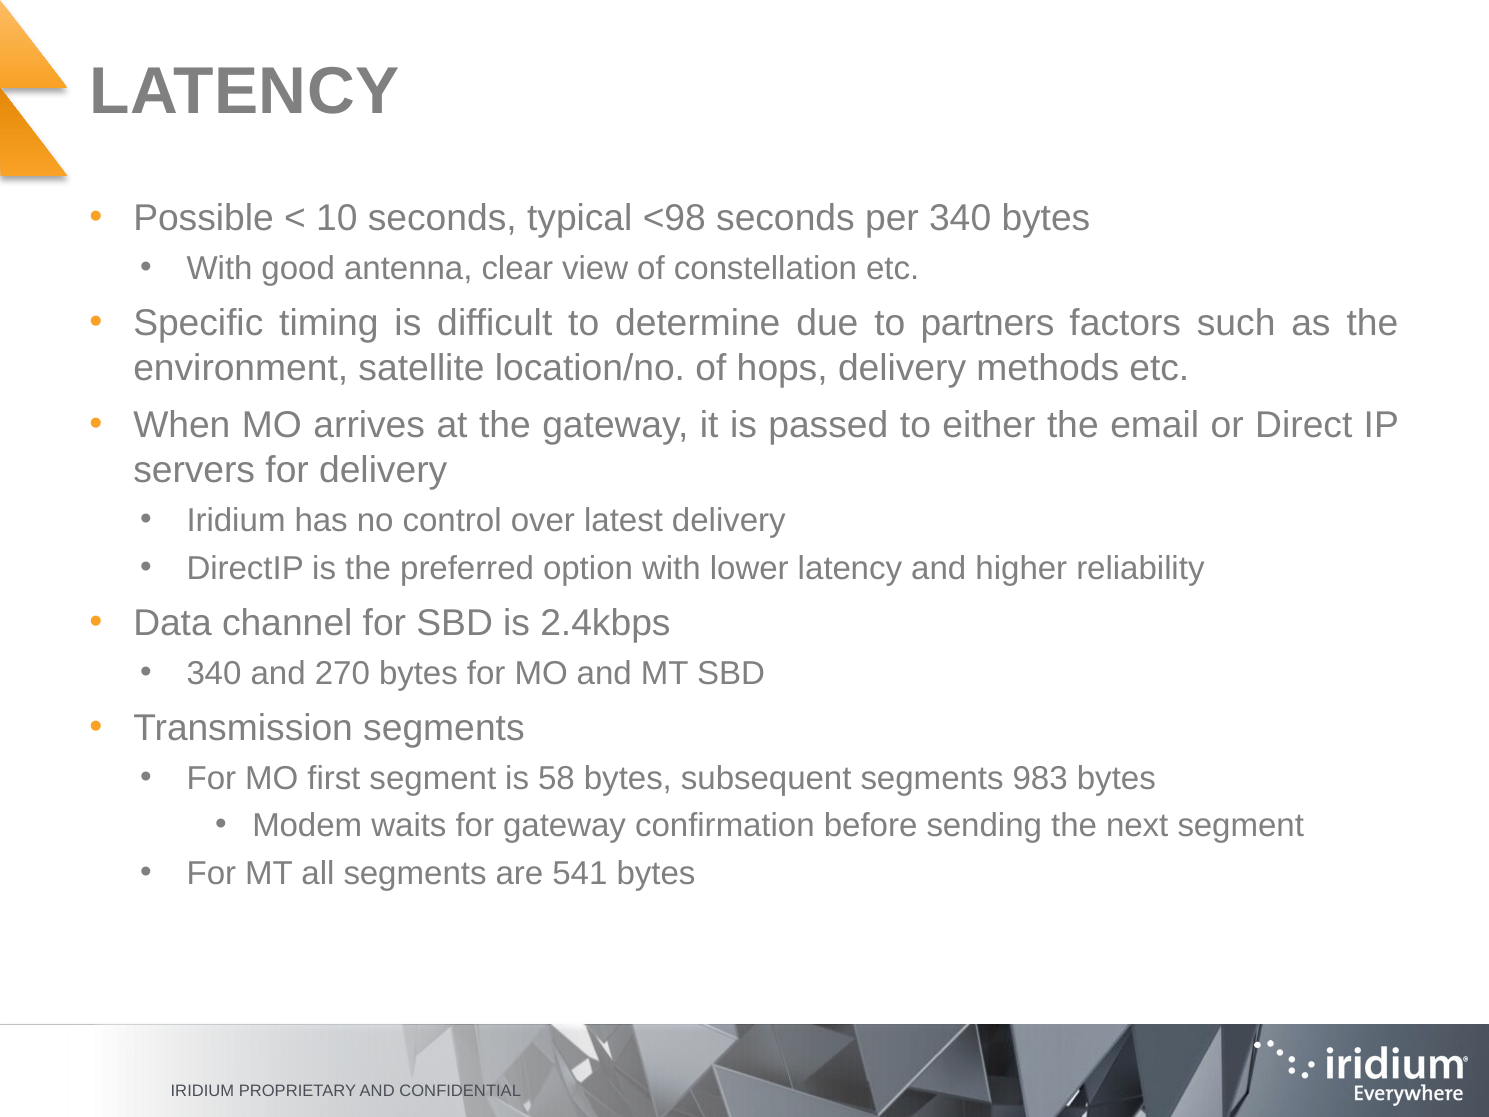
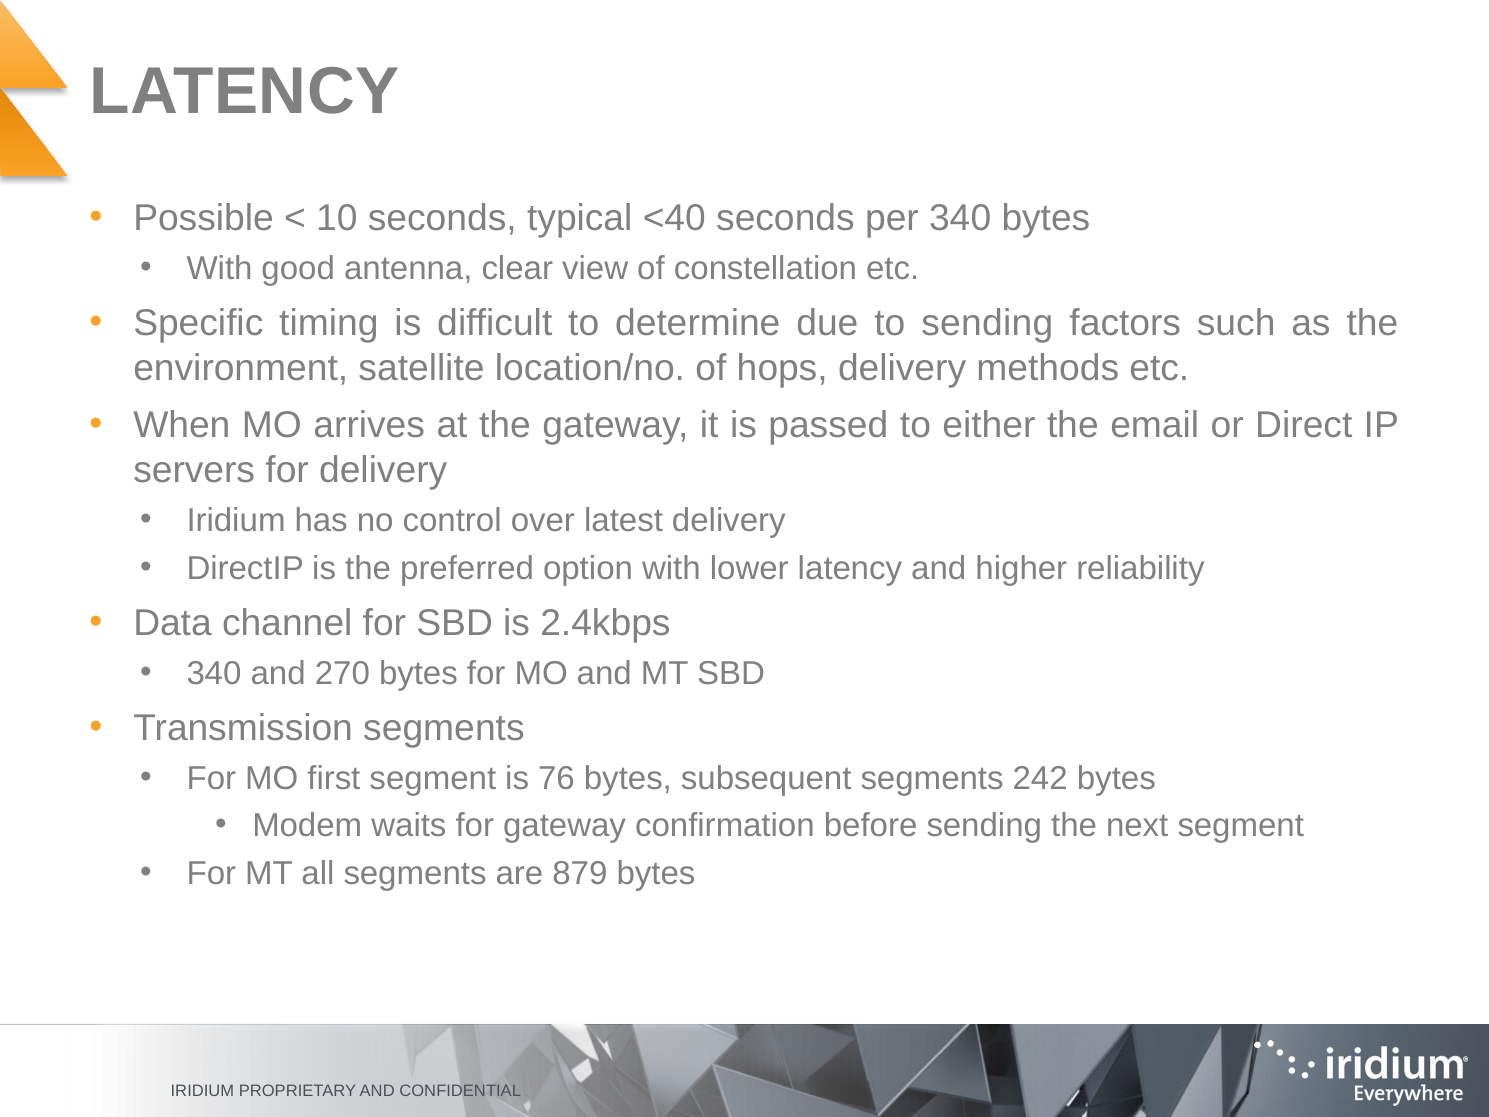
<98: <98 -> <40 (674, 219)
to partners: partners -> sending (987, 324)
58: 58 -> 76 (556, 778)
983: 983 -> 242 (1040, 778)
541: 541 -> 879 (580, 873)
